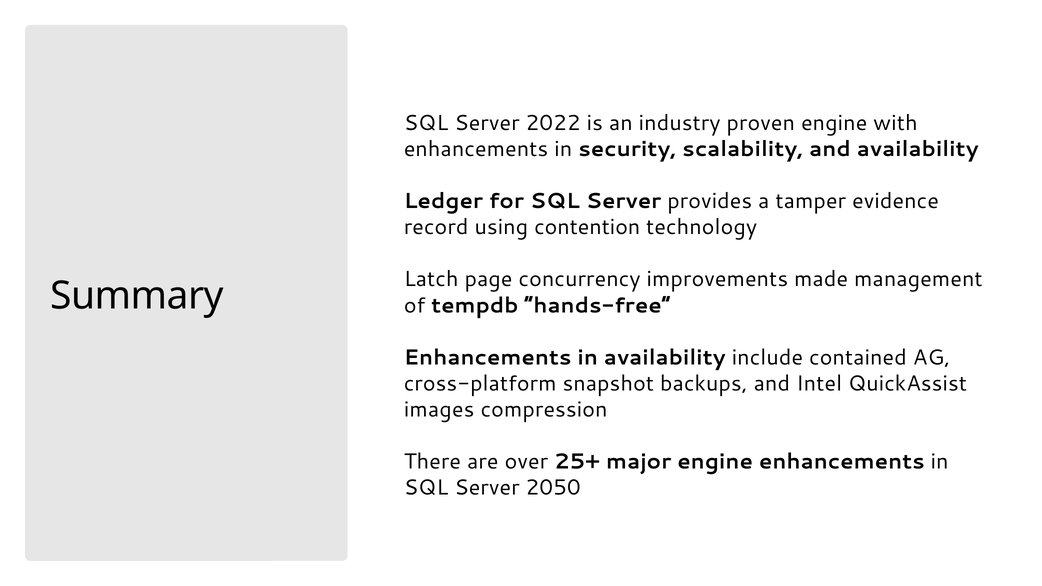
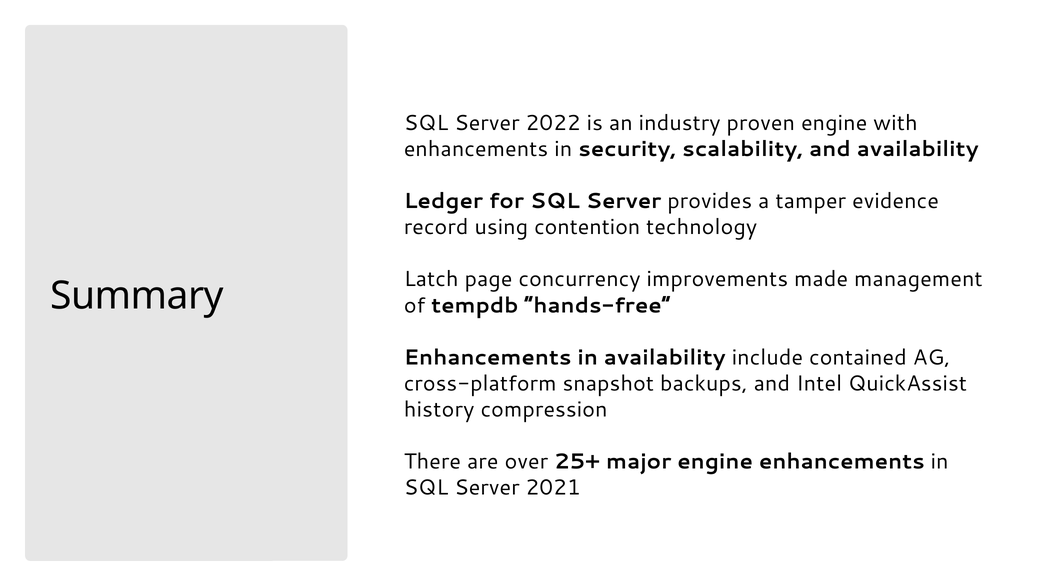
images: images -> history (439, 410)
2050: 2050 -> 2021 (553, 488)
